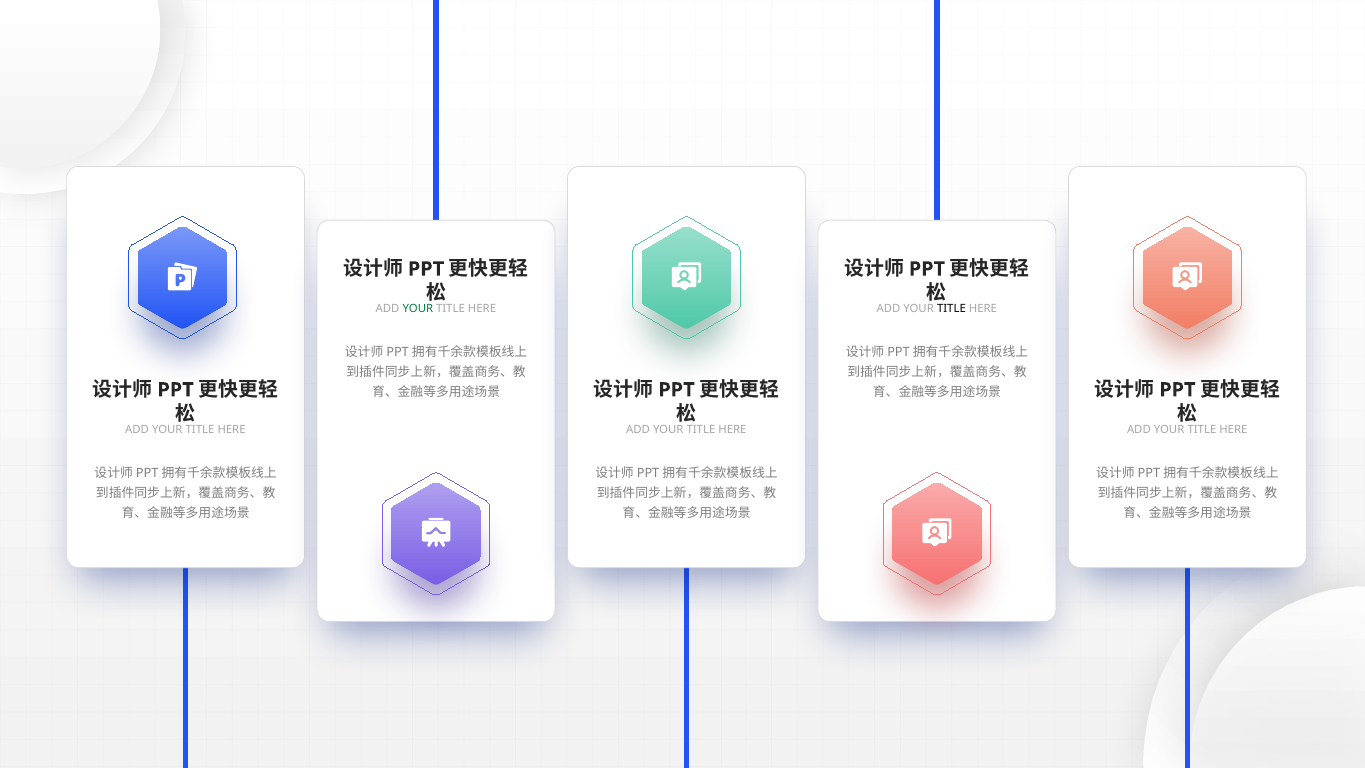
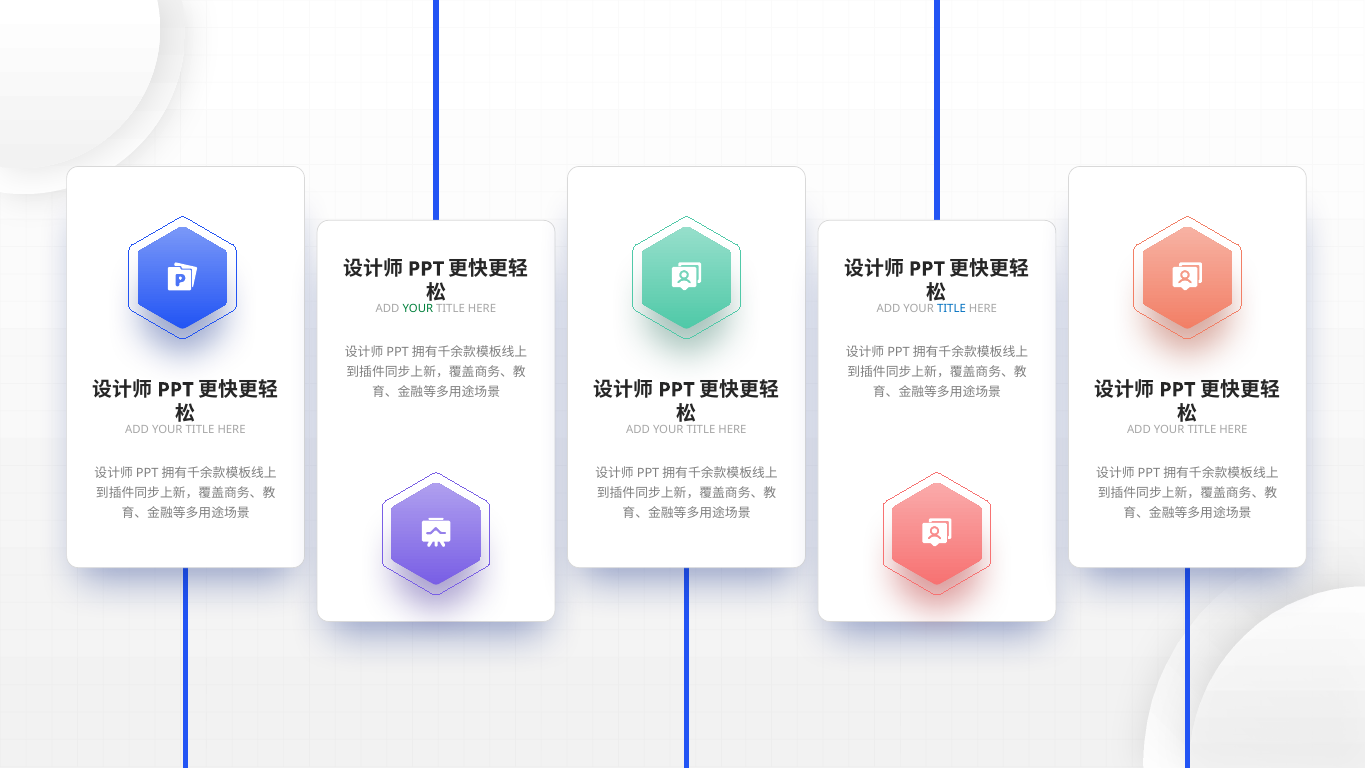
TITLE colour: black -> blue (951, 308)
